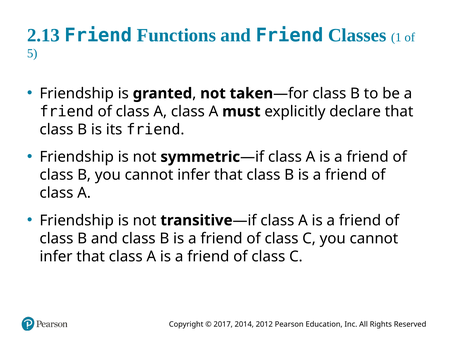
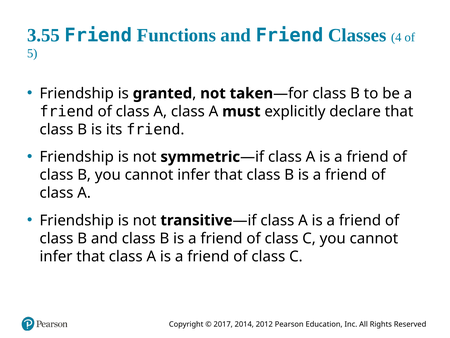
2.13: 2.13 -> 3.55 (43, 35)
1: 1 -> 4 (396, 37)
